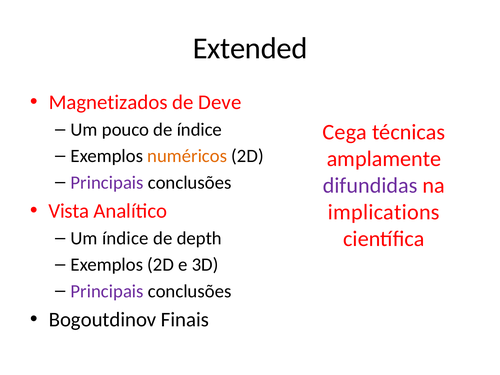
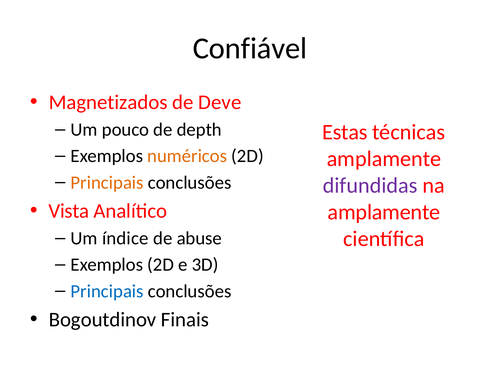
Extended: Extended -> Confiável (250, 48)
de índice: índice -> depth (199, 130)
Cega: Cega -> Estas (345, 132)
Principais colour: purple -> orange (107, 183)
implications: implications -> amplamente (384, 212)
depth: depth -> abuse (199, 238)
Principais colour: purple -> blue (107, 291)
